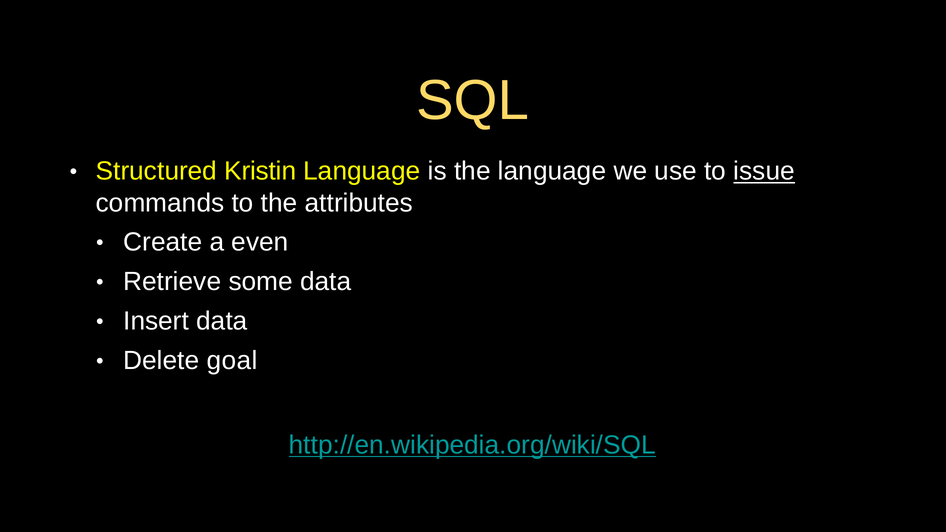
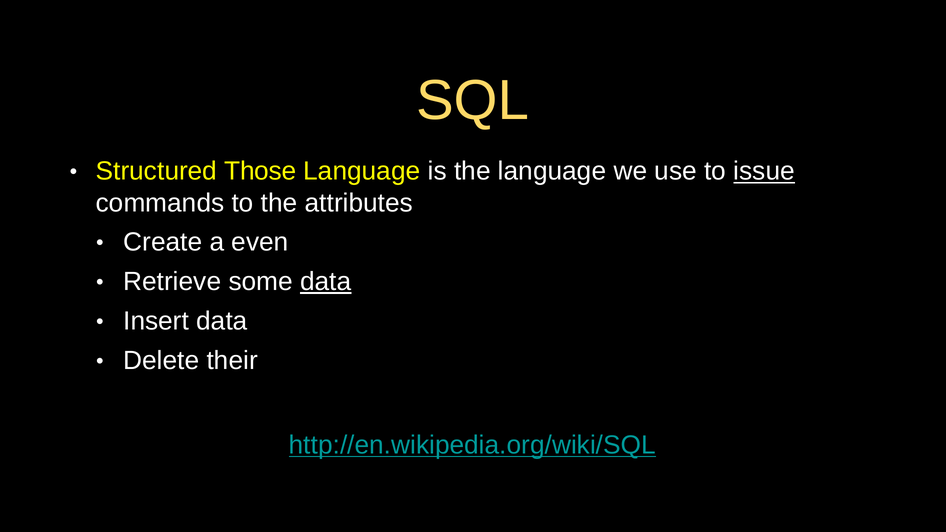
Kristin: Kristin -> Those (260, 171)
data underline: none -> present (326, 282)
goal: goal -> their (232, 361)
